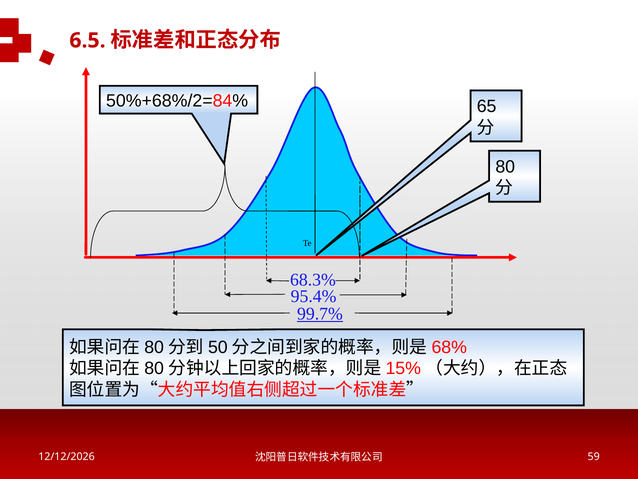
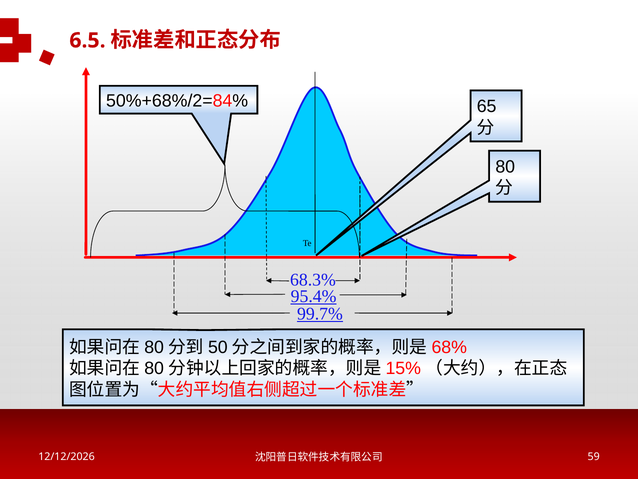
95.4% underline: none -> present (314, 296)
